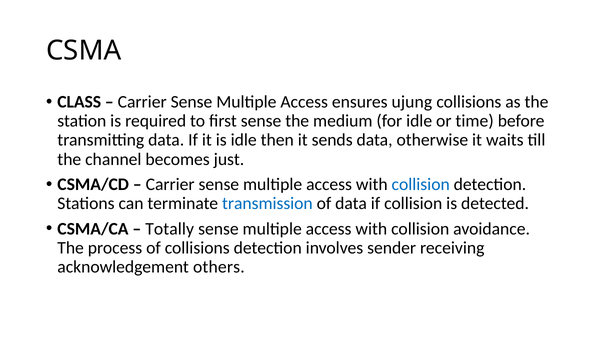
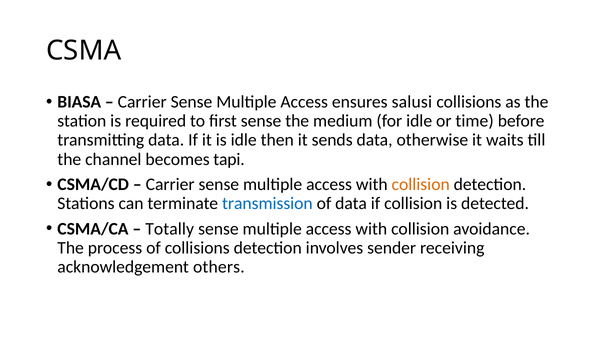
CLASS: CLASS -> BIASA (79, 102)
ujung: ujung -> salusi (412, 102)
just: just -> tapi (229, 159)
collision colour: blue -> orange (421, 184)
